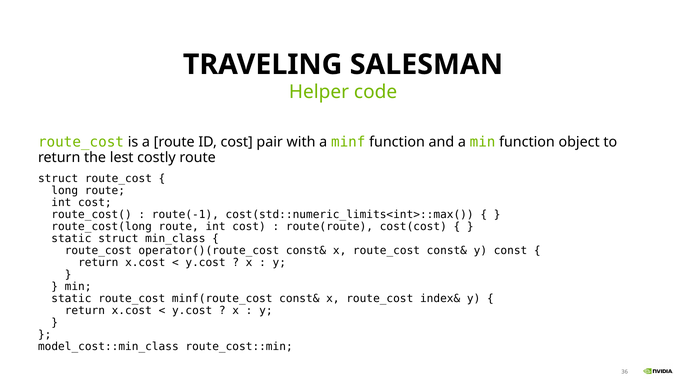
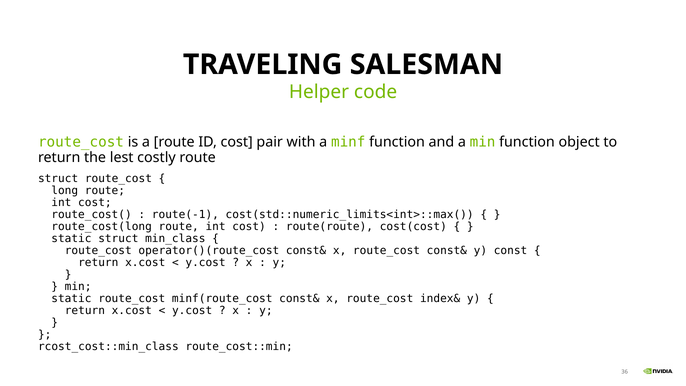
model_cost::min_class: model_cost::min_class -> rcost_cost::min_class (108, 347)
